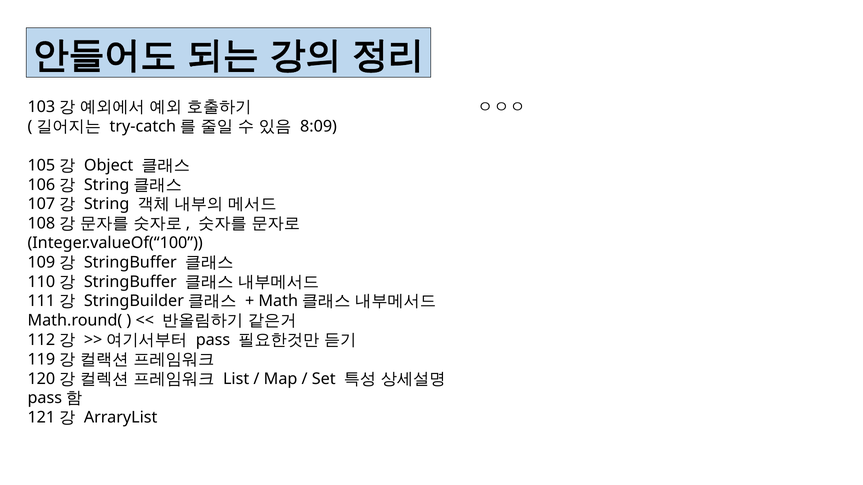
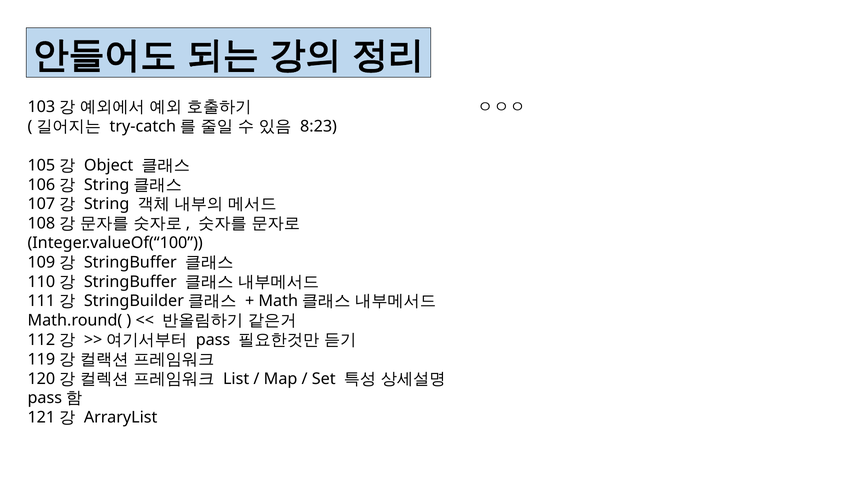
8:09: 8:09 -> 8:23 (319, 127)
